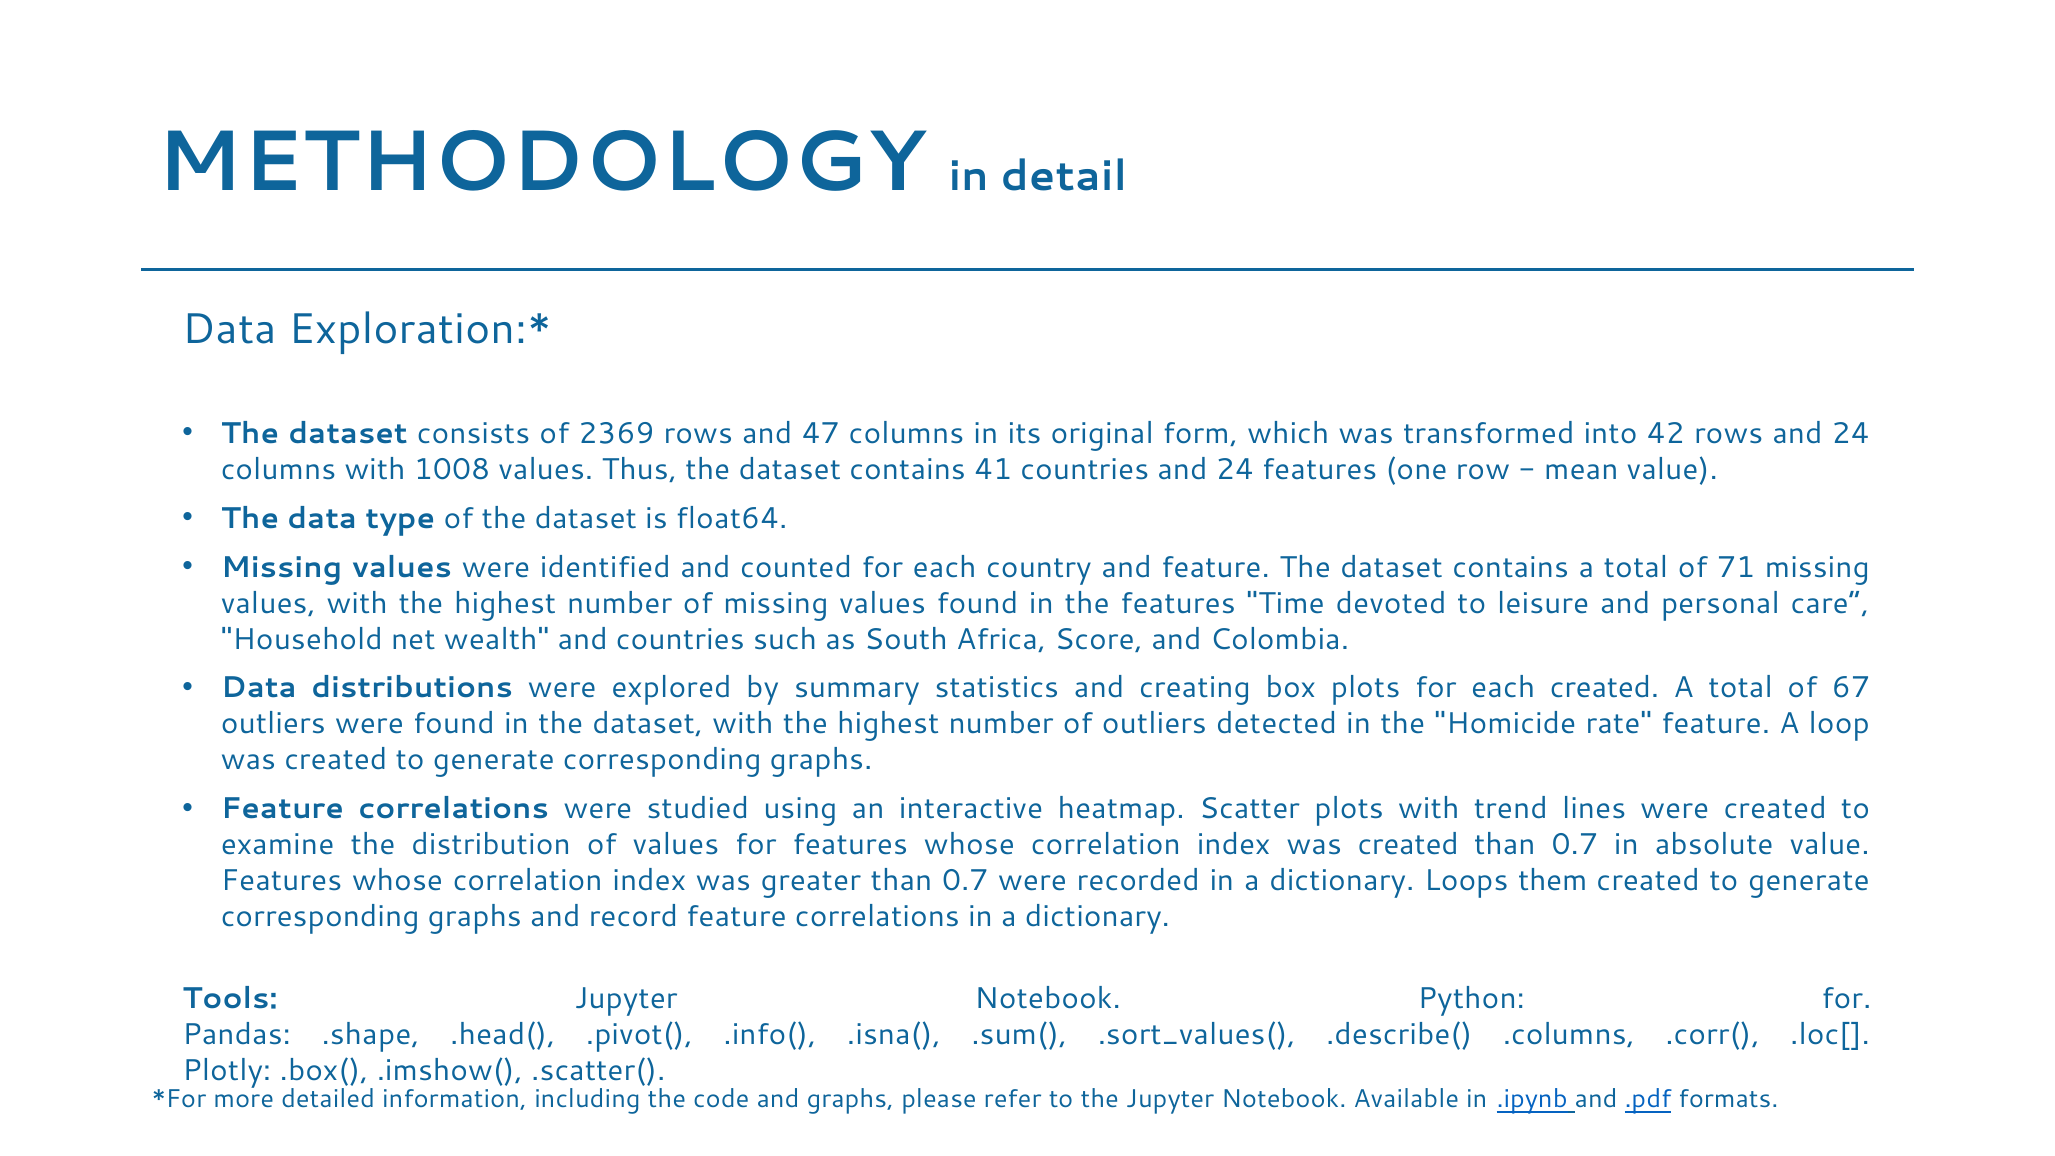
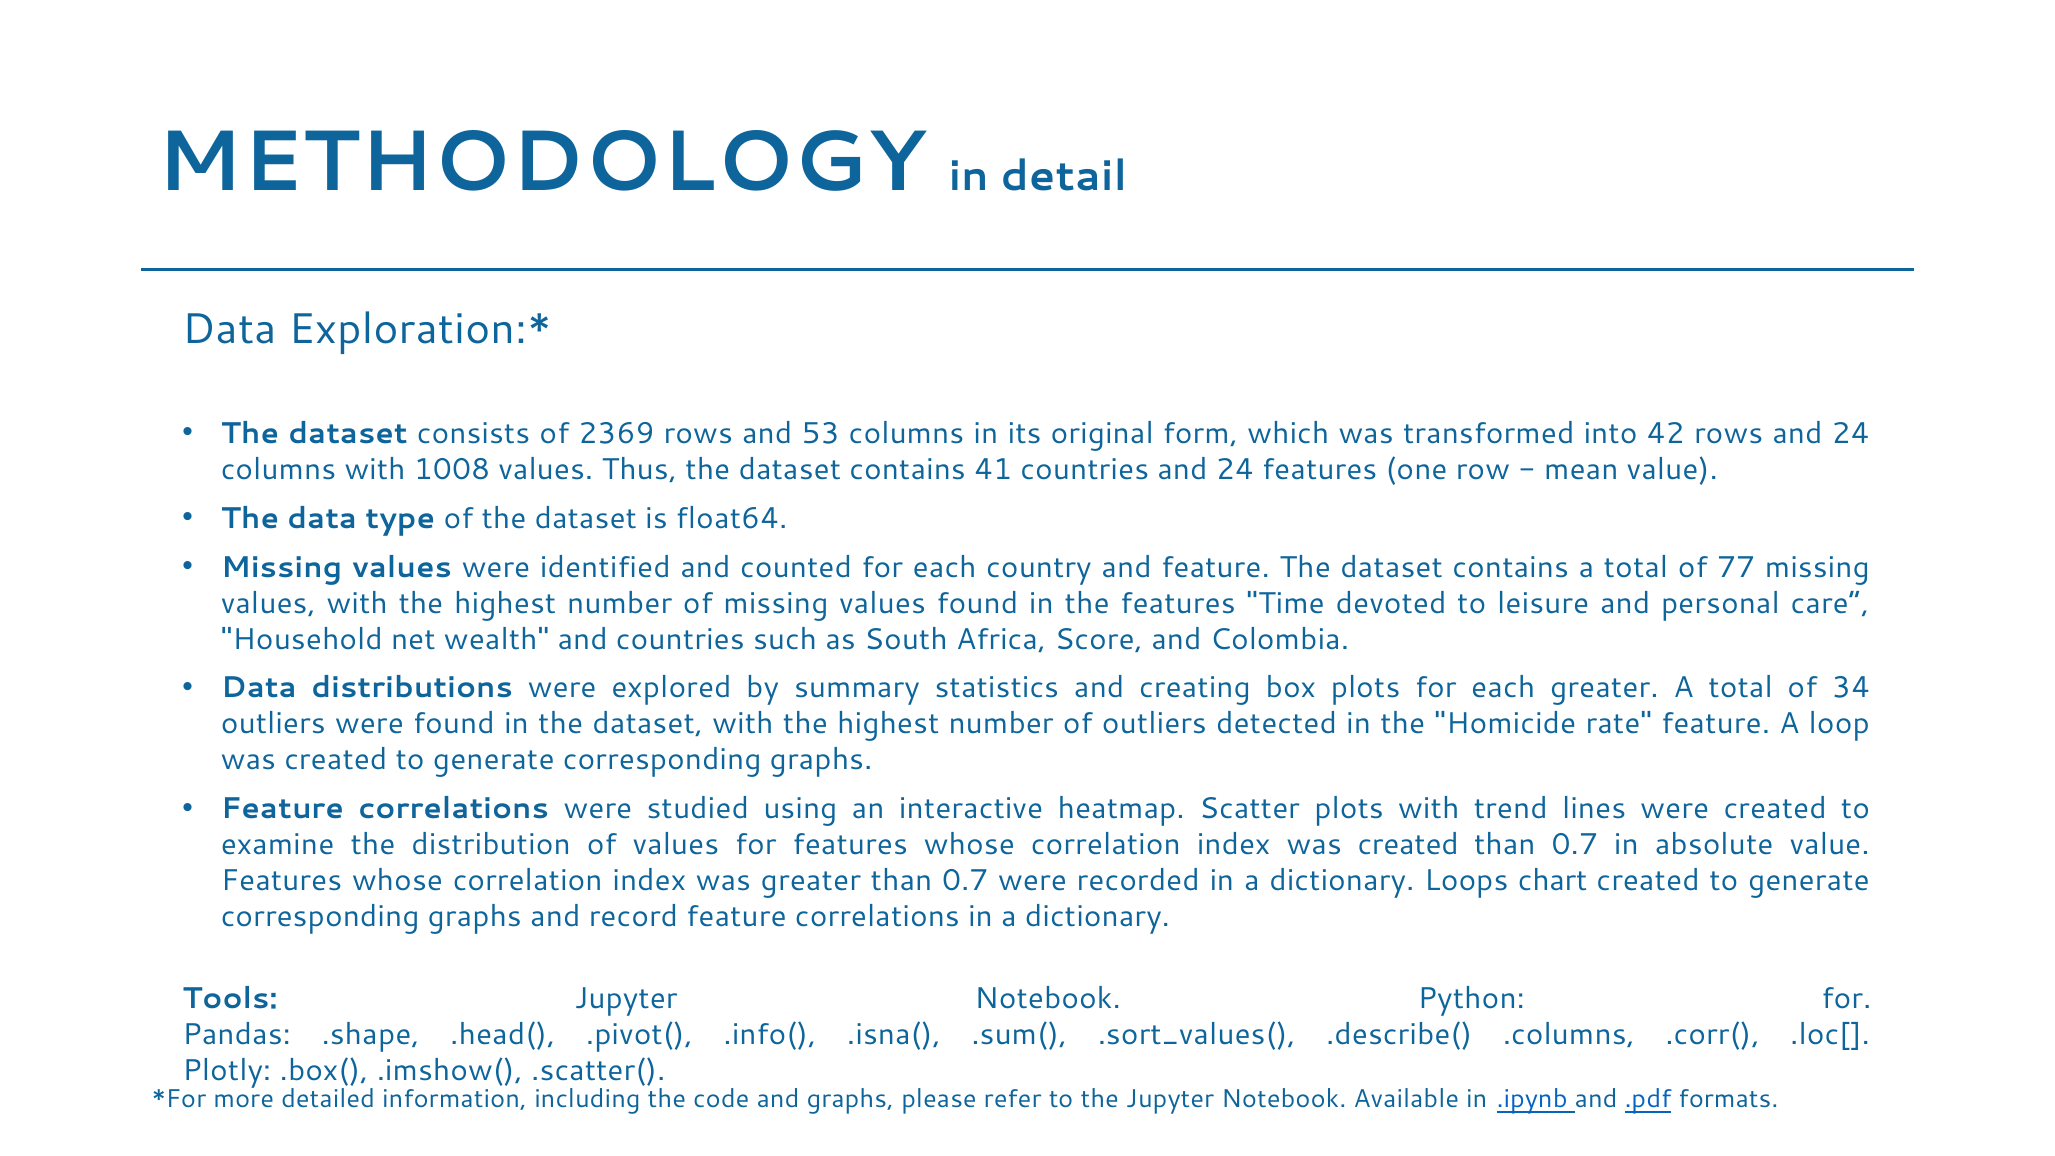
47: 47 -> 53 (821, 434)
71: 71 -> 77 (1736, 567)
each created: created -> greater (1604, 688)
67: 67 -> 34 (1851, 688)
them: them -> chart (1553, 881)
